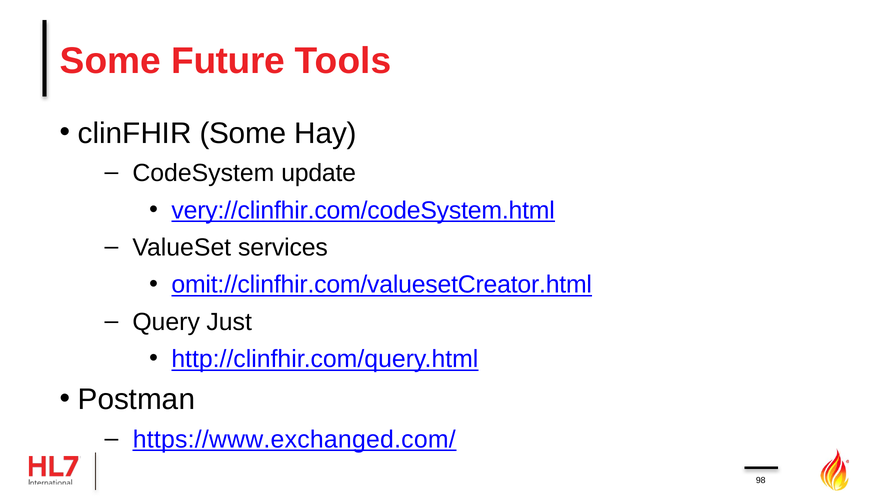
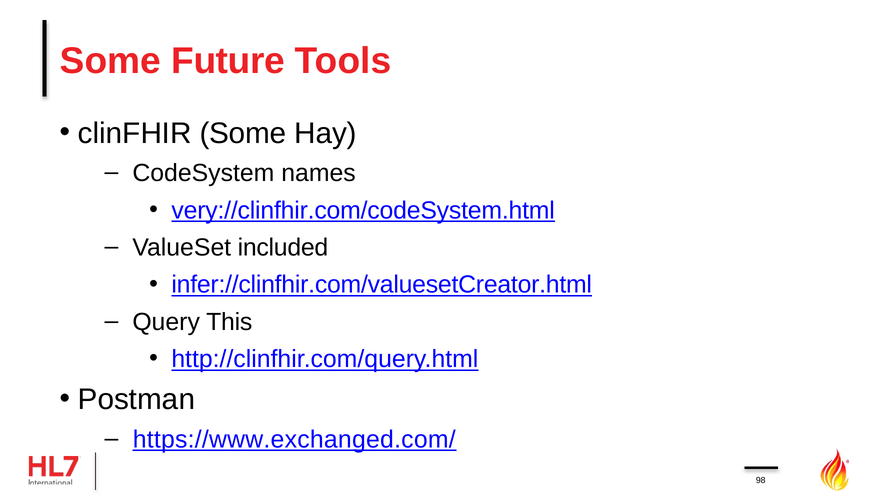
update: update -> names (319, 173)
services: services -> included (283, 247)
omit://clinfhir.com/valuesetCreator.html: omit://clinfhir.com/valuesetCreator.html -> infer://clinfhir.com/valuesetCreator.html (382, 285)
Just: Just -> This (229, 322)
